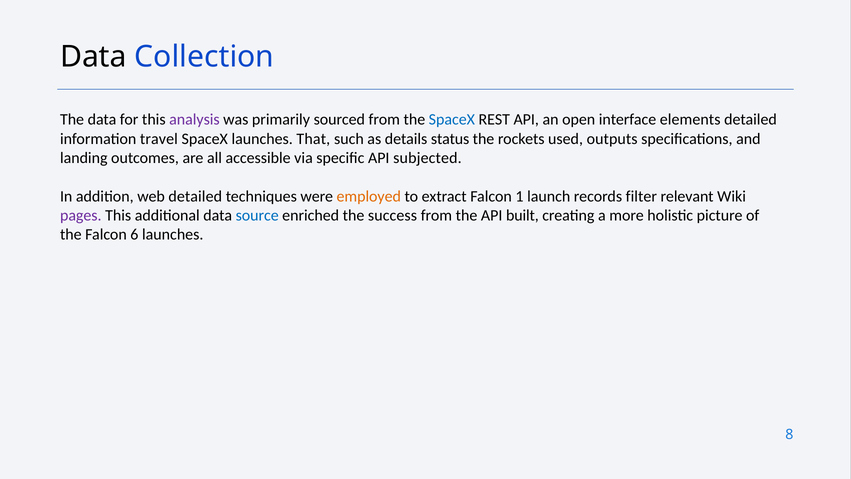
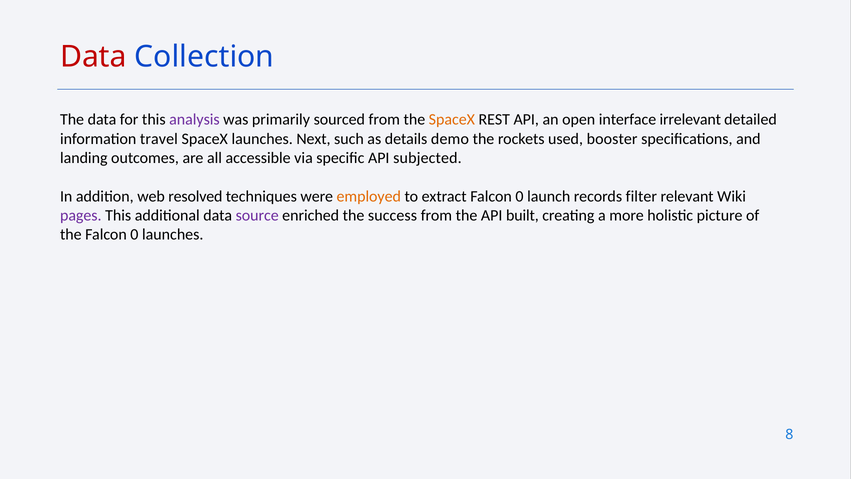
Data colour: black -> red (93, 57)
SpaceX colour: blue -> orange (452, 120)
elements: elements -> irrelevant (690, 120)
That: That -> Next (313, 139)
status: status -> demo (450, 139)
outputs: outputs -> booster (612, 139)
web detailed: detailed -> resolved (195, 196)
extract Falcon 1: 1 -> 0 (519, 196)
source colour: blue -> purple (257, 215)
the Falcon 6: 6 -> 0 (134, 234)
